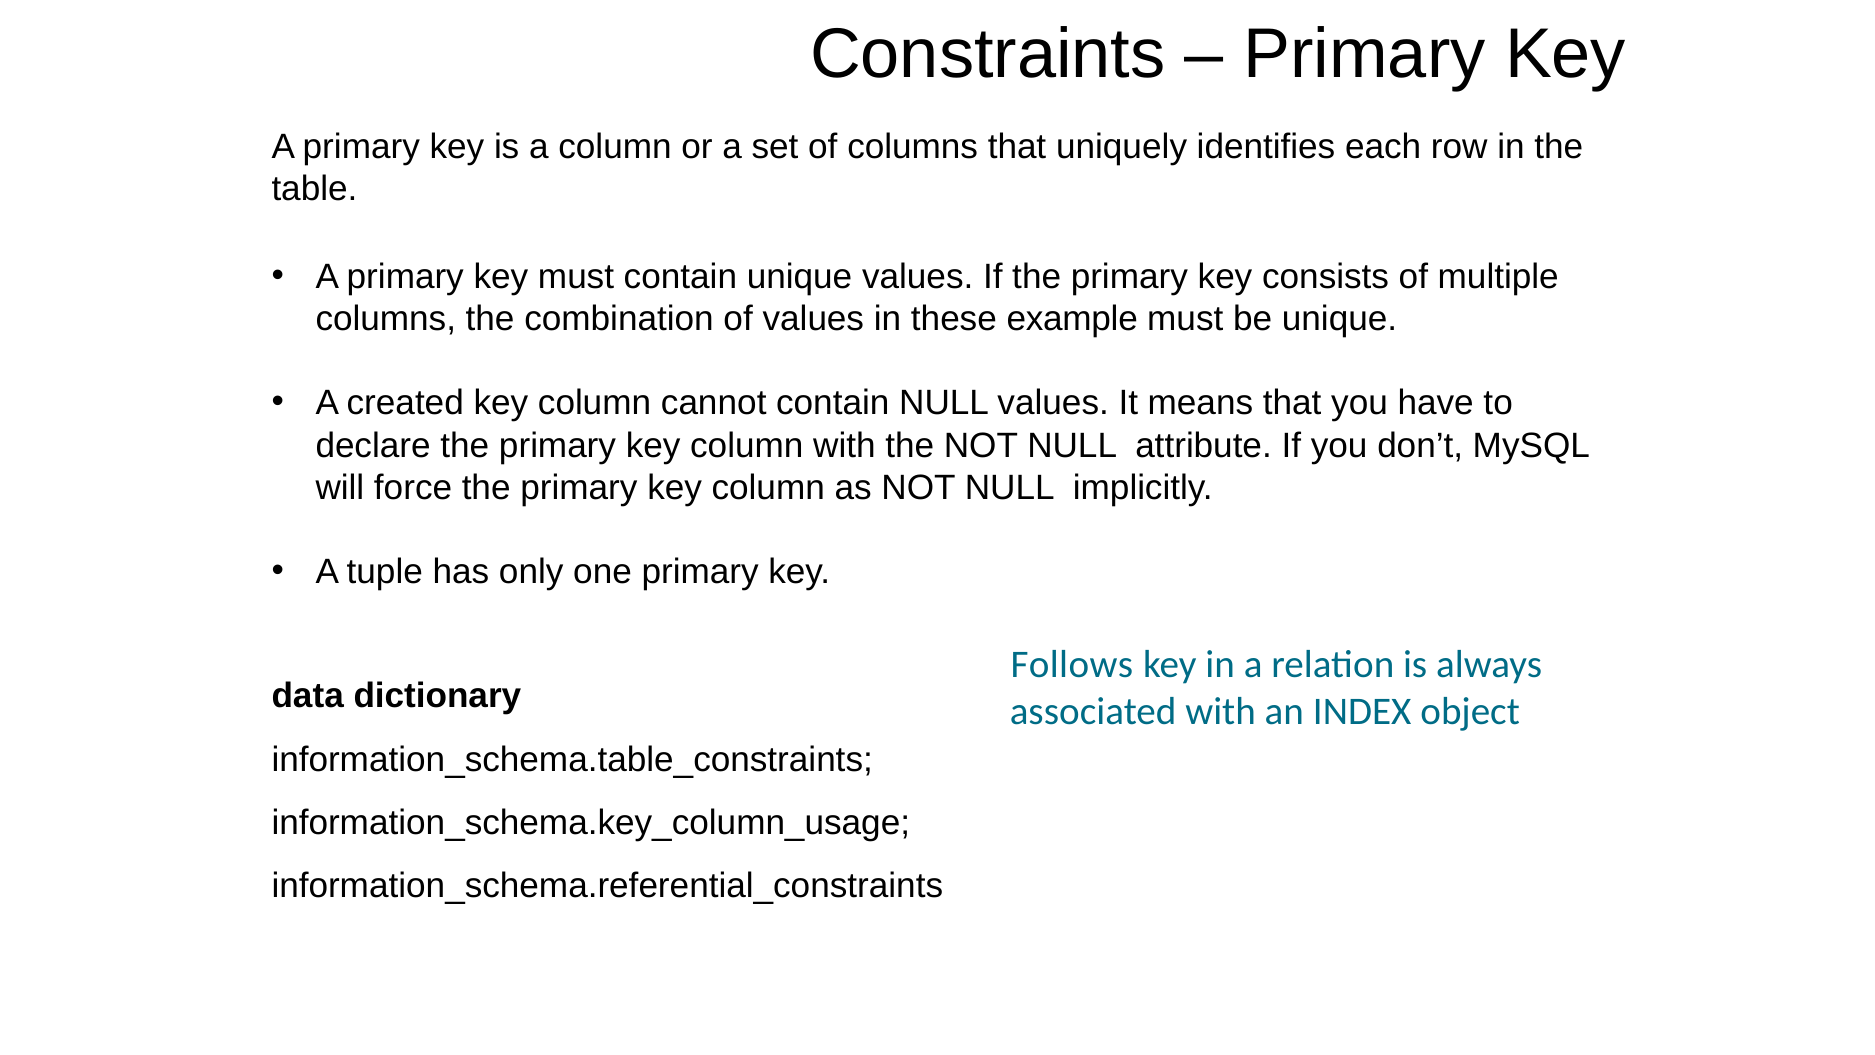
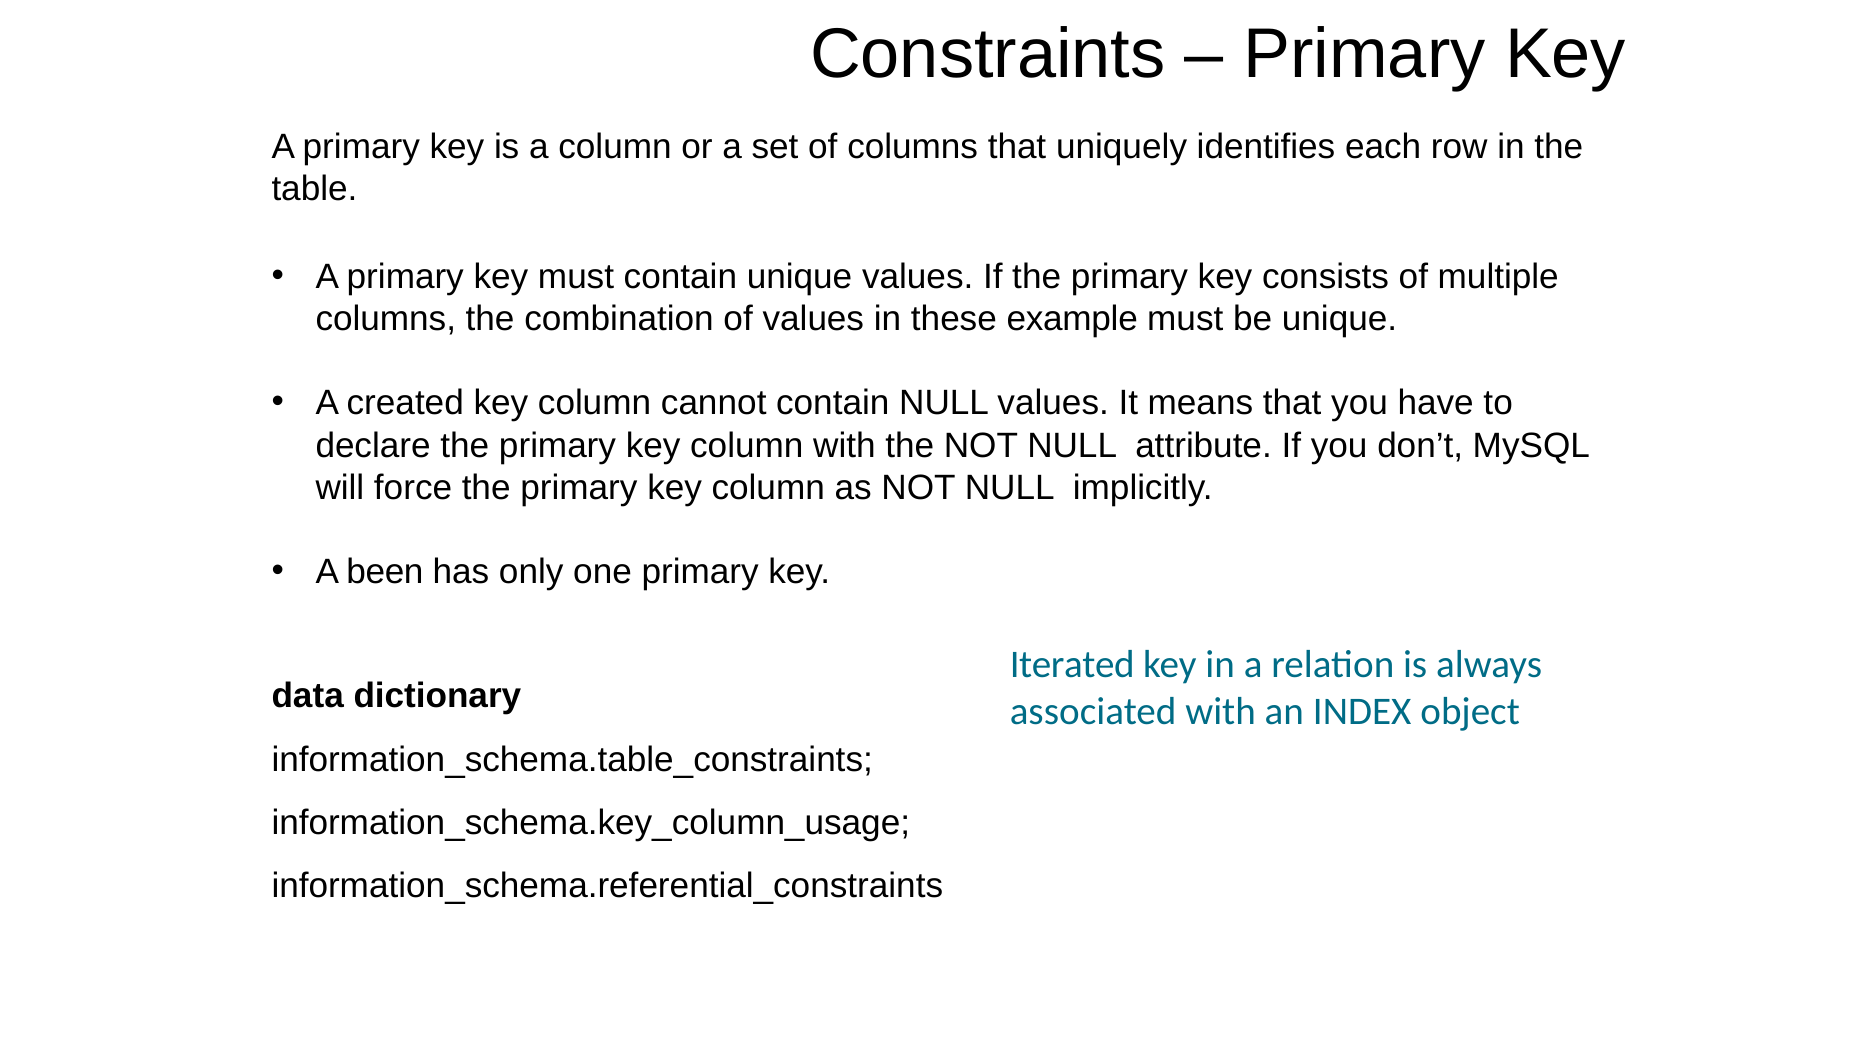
tuple: tuple -> been (385, 572)
Follows: Follows -> Iterated (1072, 664)
